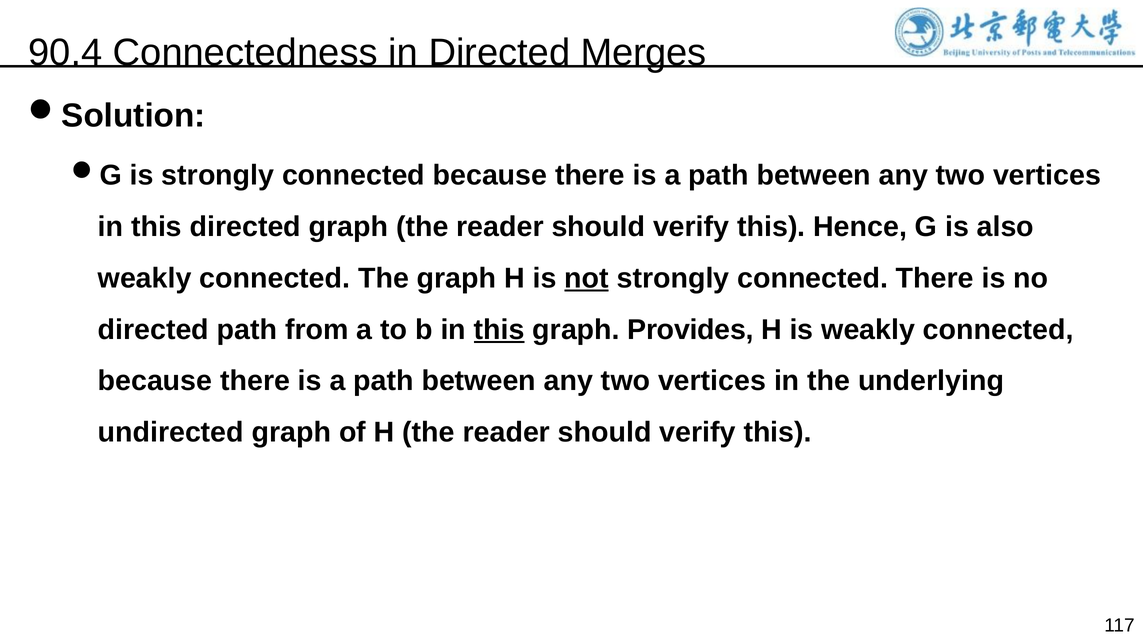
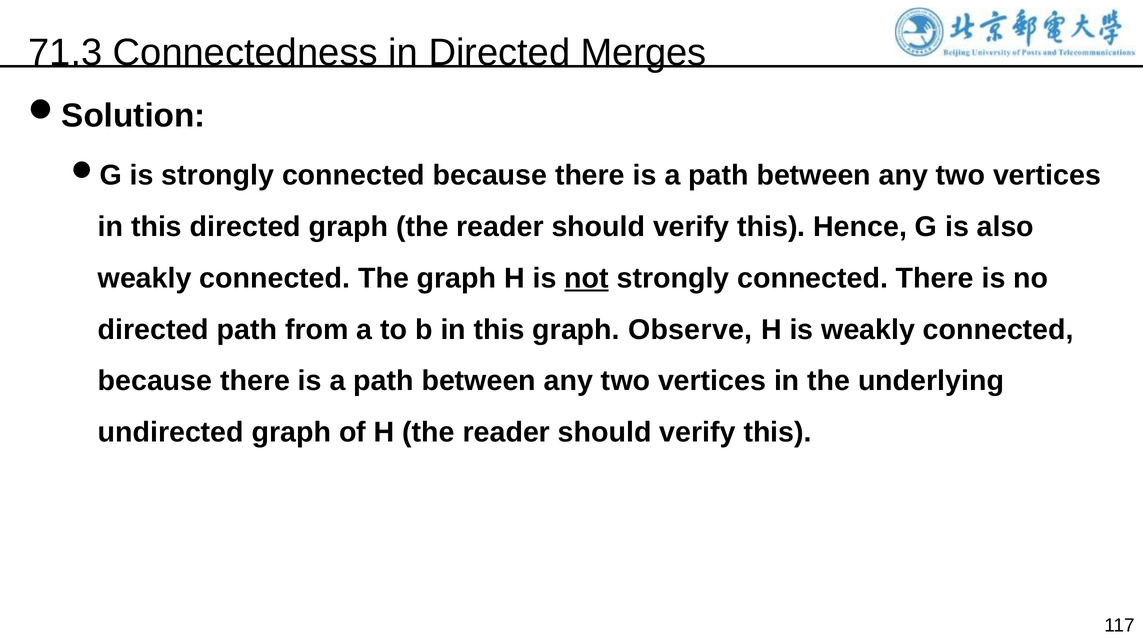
90.4: 90.4 -> 71.3 (65, 53)
this underline: present -> none (499, 330)
Provides: Provides -> Observe (690, 330)
